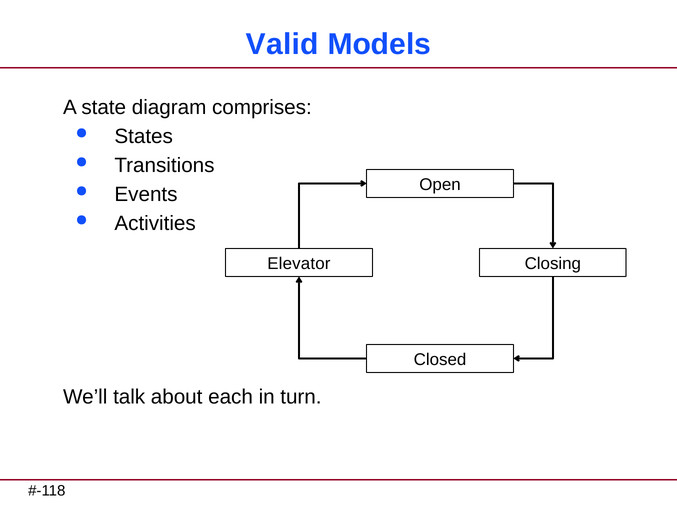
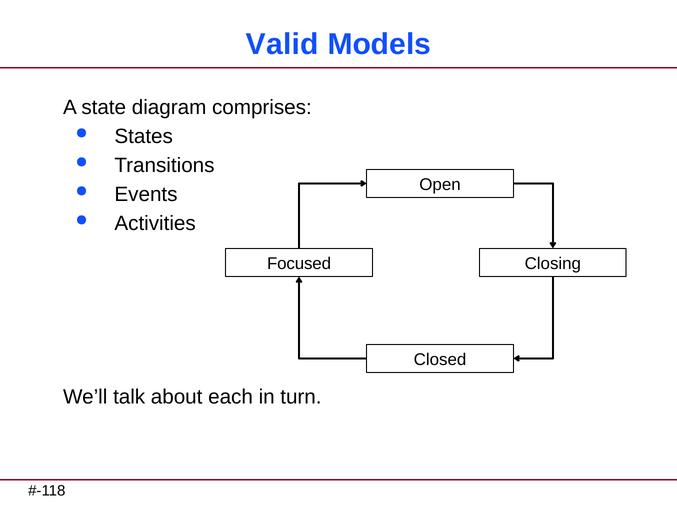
Elevator: Elevator -> Focused (299, 263)
